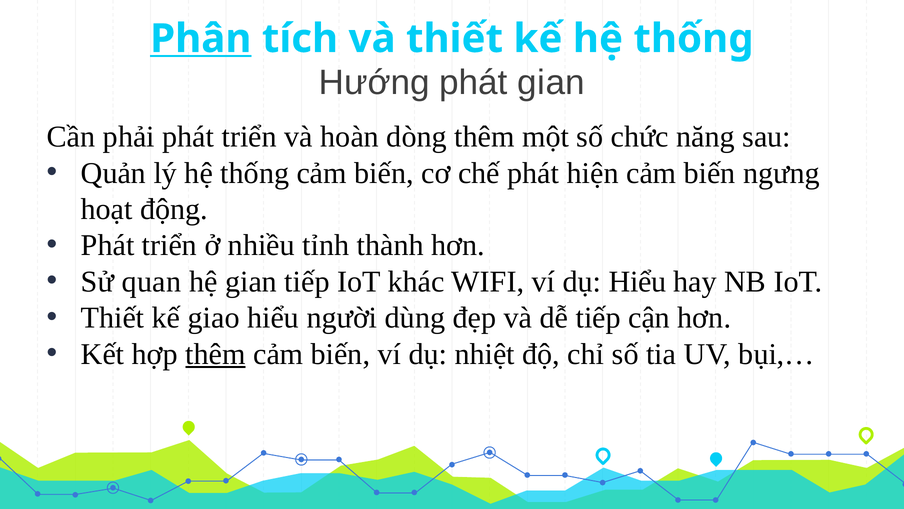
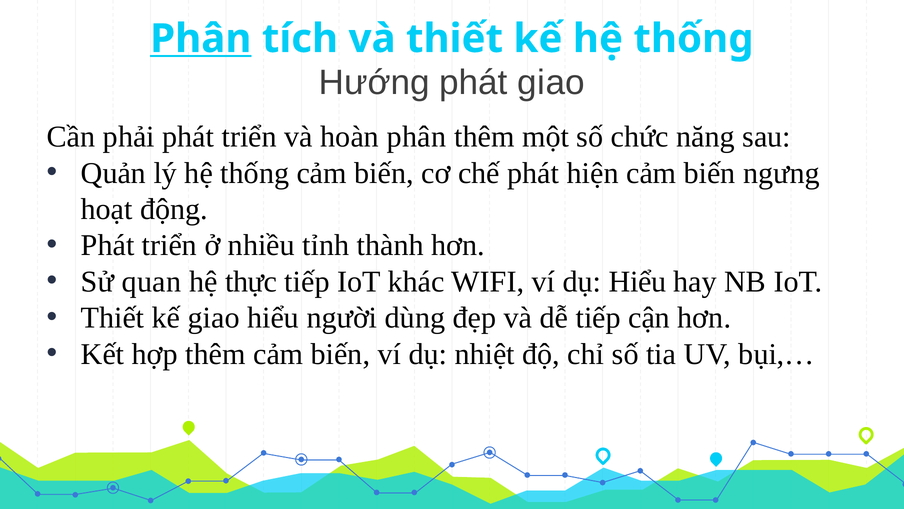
phát gian: gian -> giao (551, 82)
hoàn dòng: dòng -> phân (416, 137)
hệ gian: gian -> thực (251, 281)
thêm underline: present -> none (215, 354)
